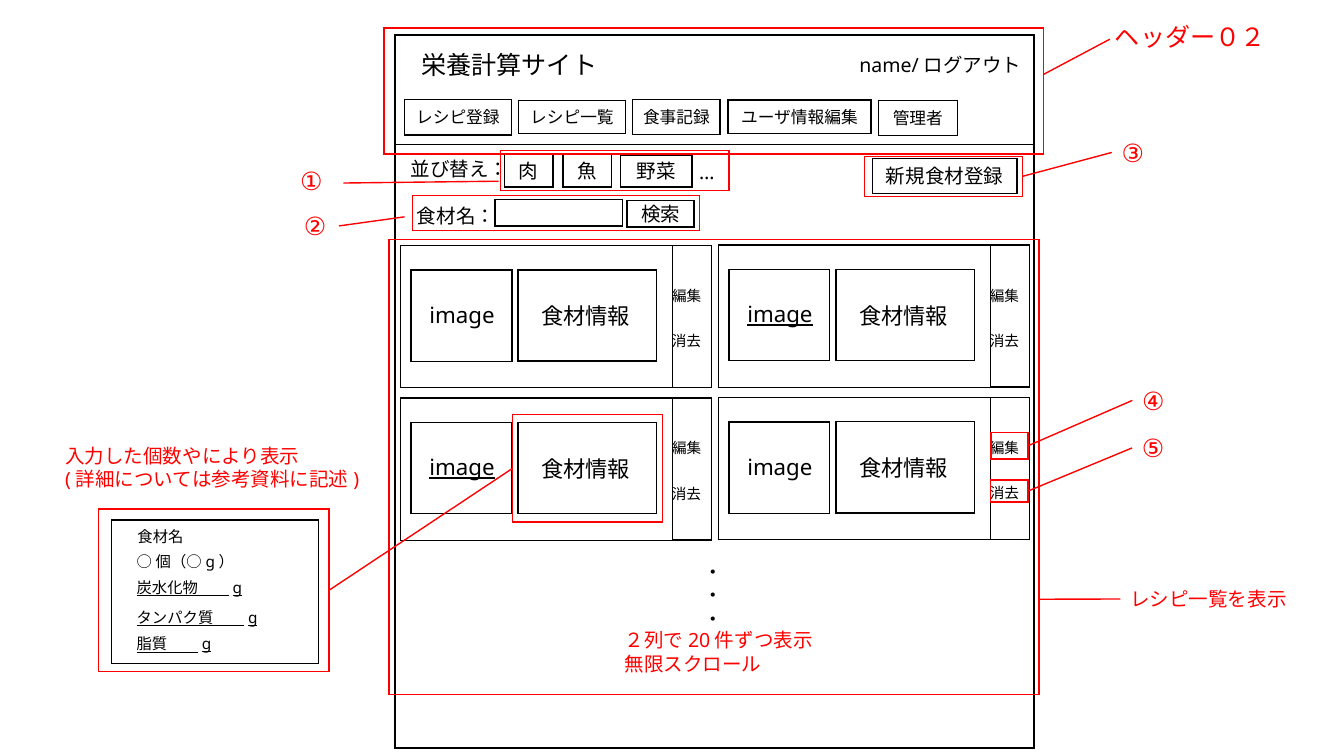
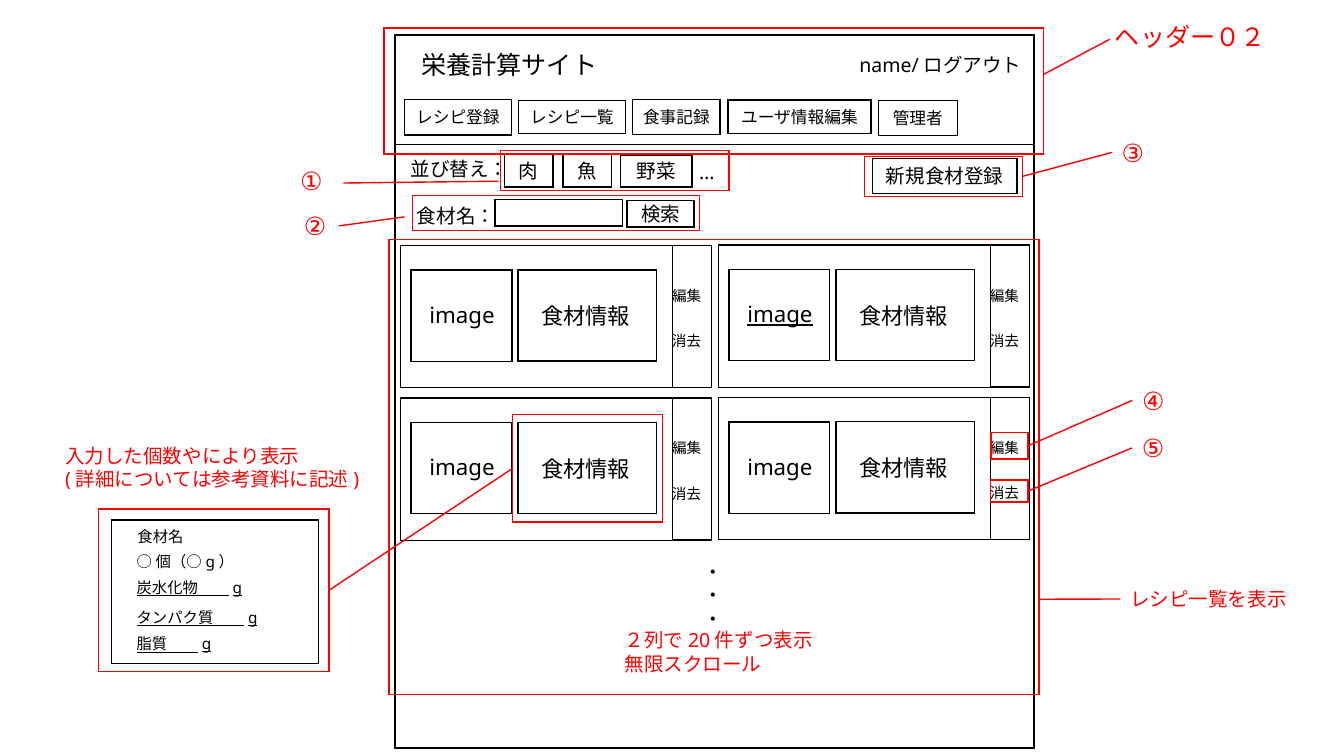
image underline: present -> none (462, 468)
